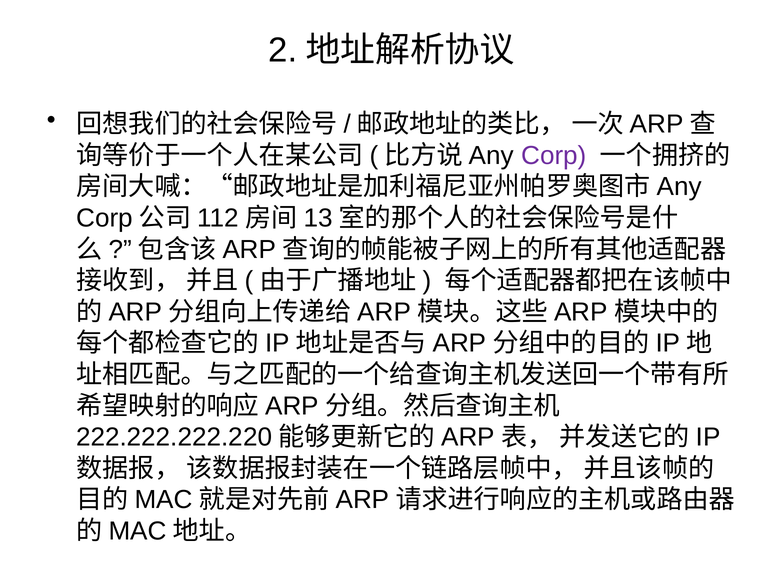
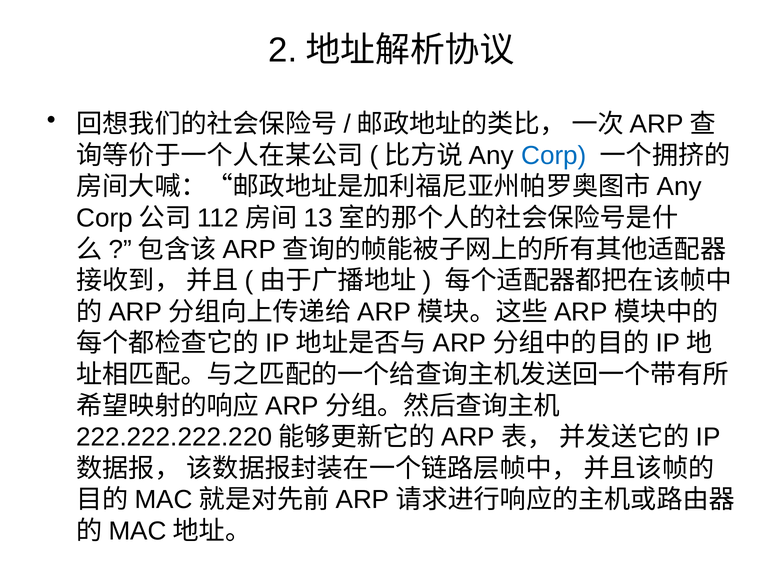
Corp colour: purple -> blue (554, 156)
